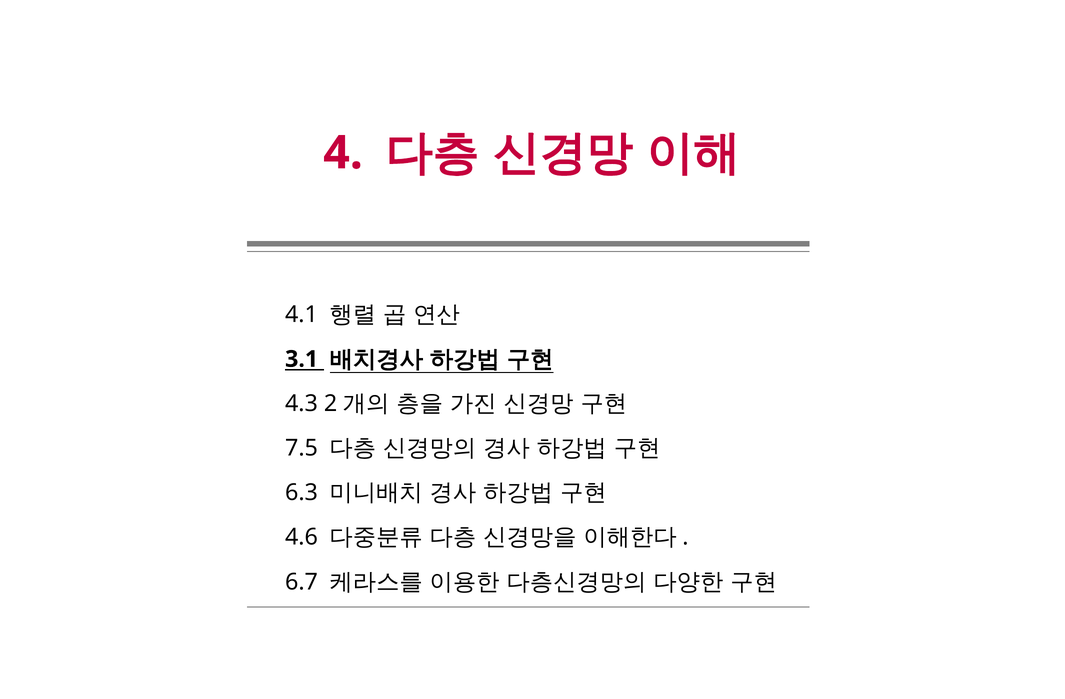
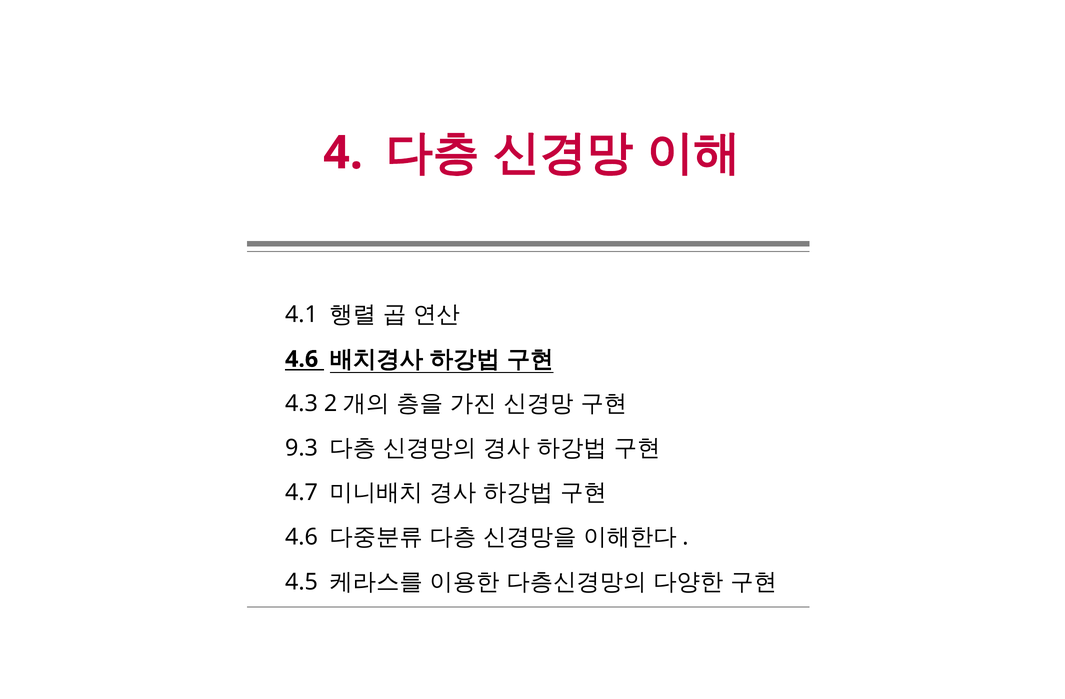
3.1: 3.1 -> 4.6 (302, 359)
7.5: 7.5 -> 9.3 (302, 449)
6.3: 6.3 -> 4.7 (302, 493)
6.7: 6.7 -> 4.5 (302, 582)
